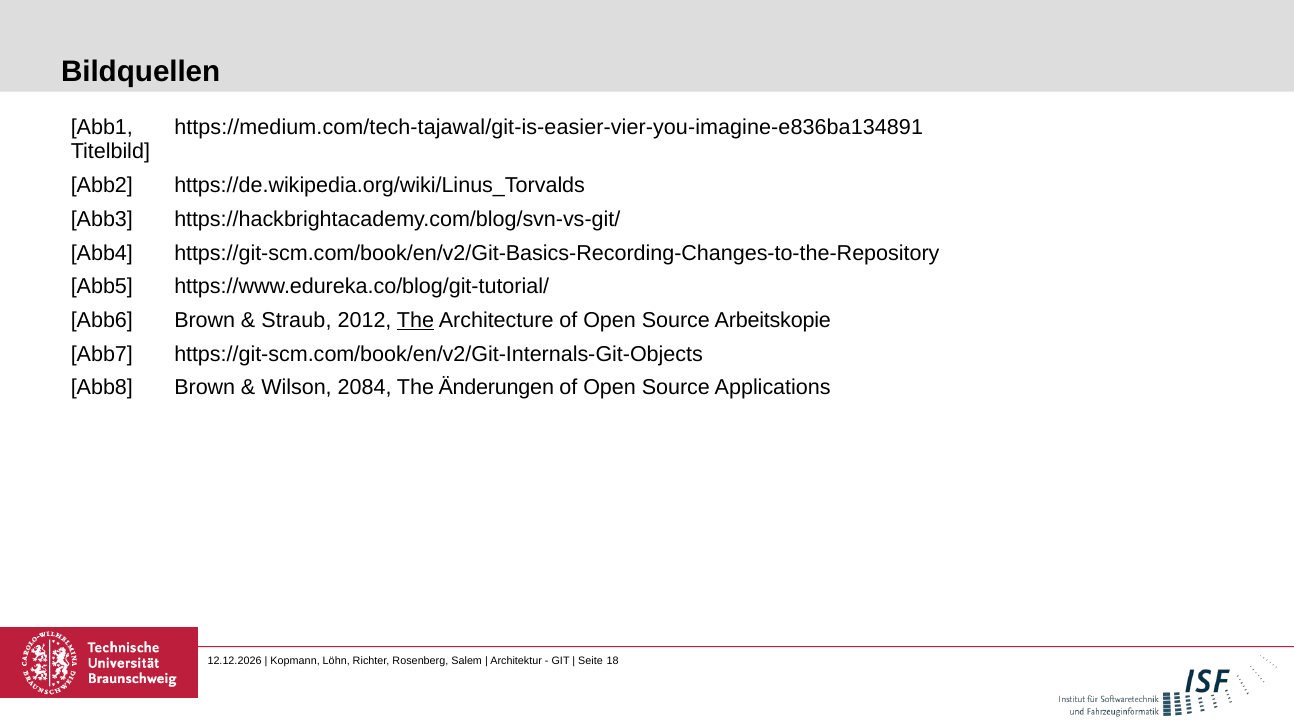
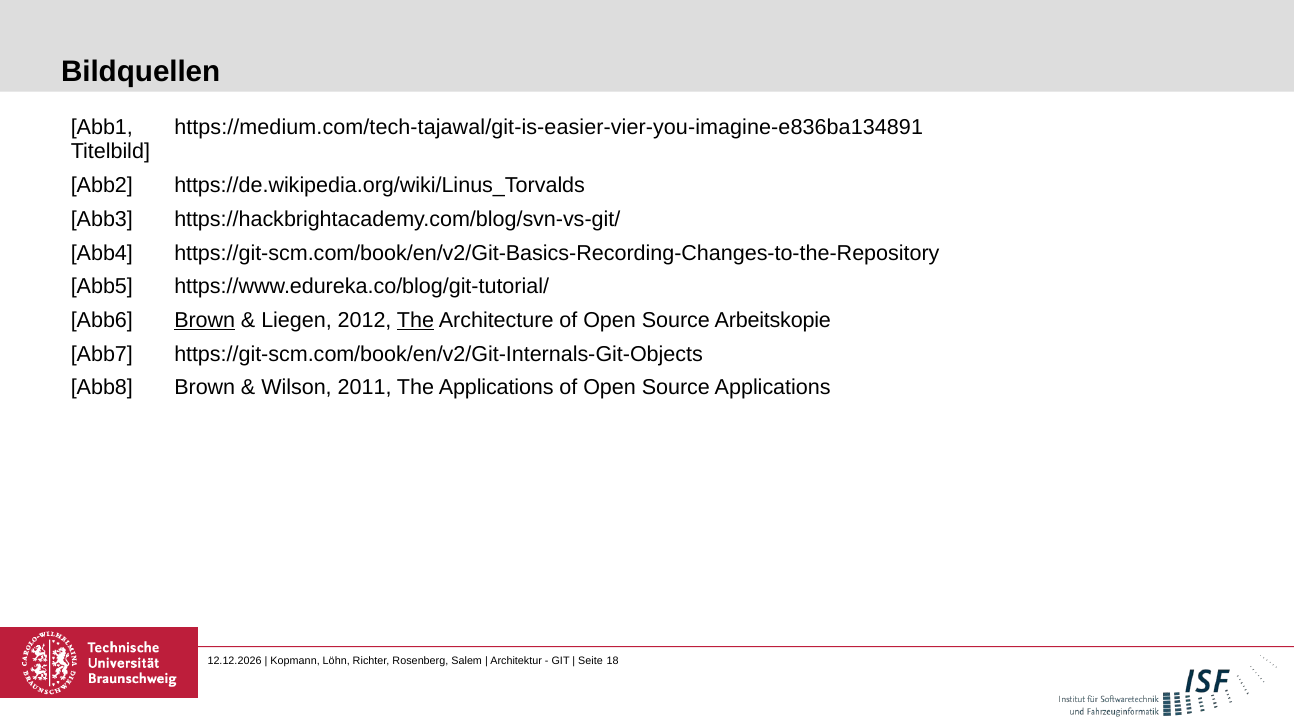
Brown underline: none -> present (205, 320)
Straub: Straub -> Liegen (297, 320)
2084: 2084 -> 2011 (365, 388)
The Änderungen: Änderungen -> Applications (496, 388)
